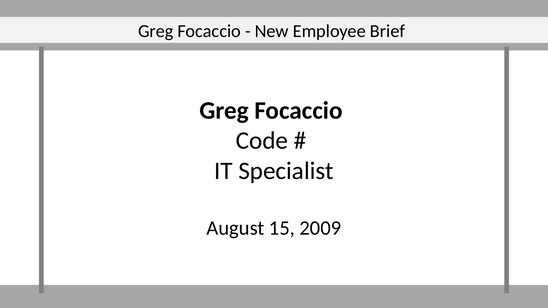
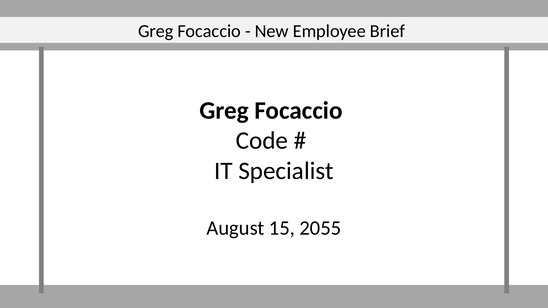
2009: 2009 -> 2055 (320, 228)
